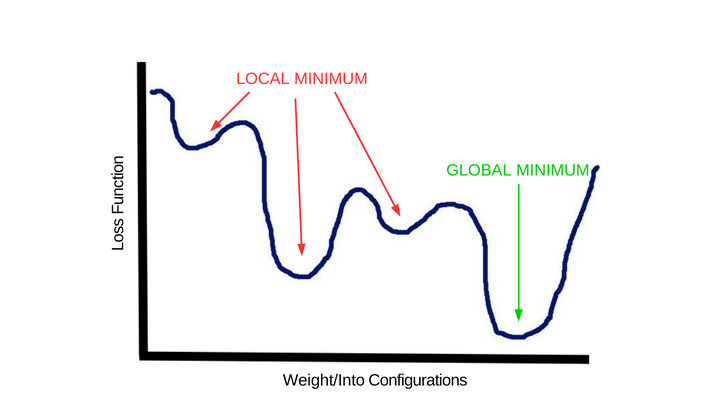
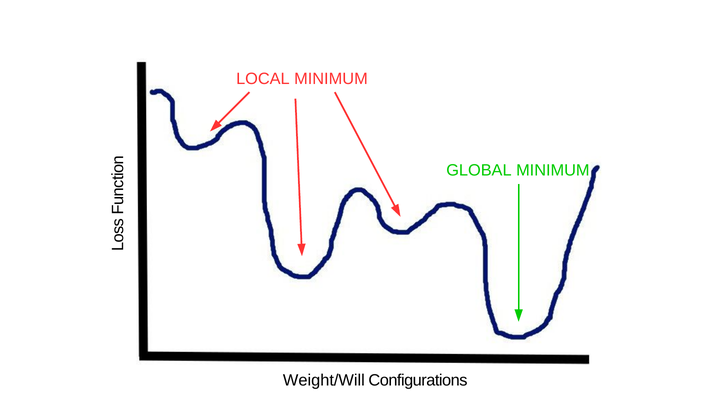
Weight/Into: Weight/Into -> Weight/Will (324, 381)
